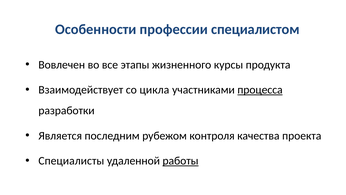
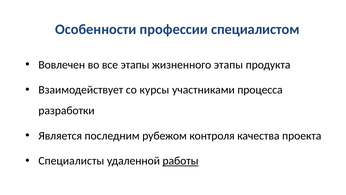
жизненного курсы: курсы -> этапы (228, 65)
цикла: цикла -> курсы (154, 90)
процесса underline: present -> none (260, 90)
